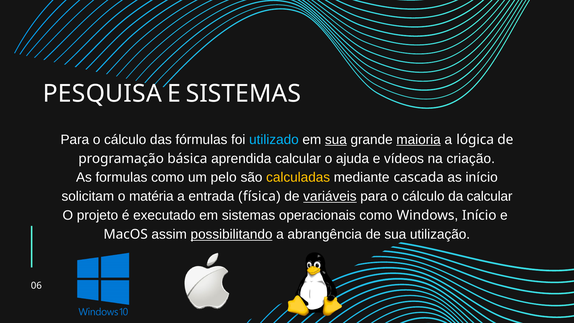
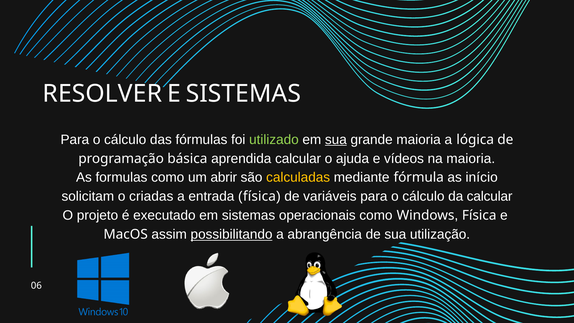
PESQUISA: PESQUISA -> RESOLVER (102, 94)
utilizado colour: light blue -> light green (274, 140)
maioria underline: present -> none (419, 140)
na criação: criação -> maioria (471, 158)
pelo: pelo -> abrir (224, 177)
cascada: cascada -> fórmula (419, 177)
matéria: matéria -> criadas (151, 196)
variáveis underline: present -> none (330, 196)
Início: Início -> Física (479, 215)
